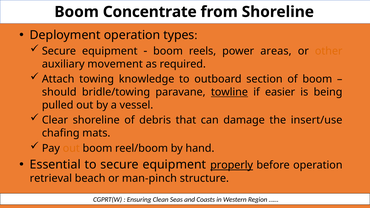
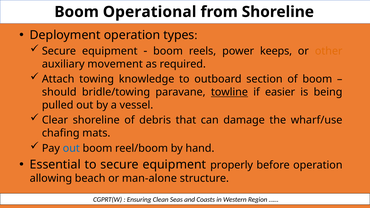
Concentrate: Concentrate -> Operational (150, 12)
areas: areas -> keeps (276, 51)
insert/use: insert/use -> wharf/use (317, 120)
out colour: orange -> blue (71, 148)
properly underline: present -> none (232, 165)
retrieval: retrieval -> allowing (51, 179)
man-pinch: man-pinch -> man-alone (149, 179)
